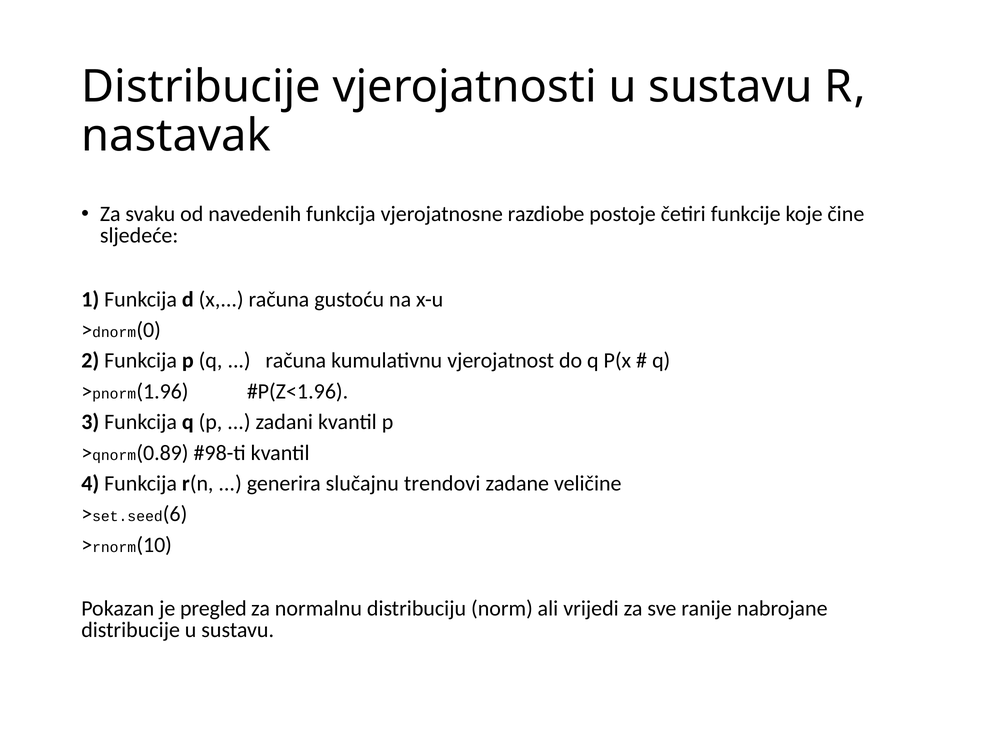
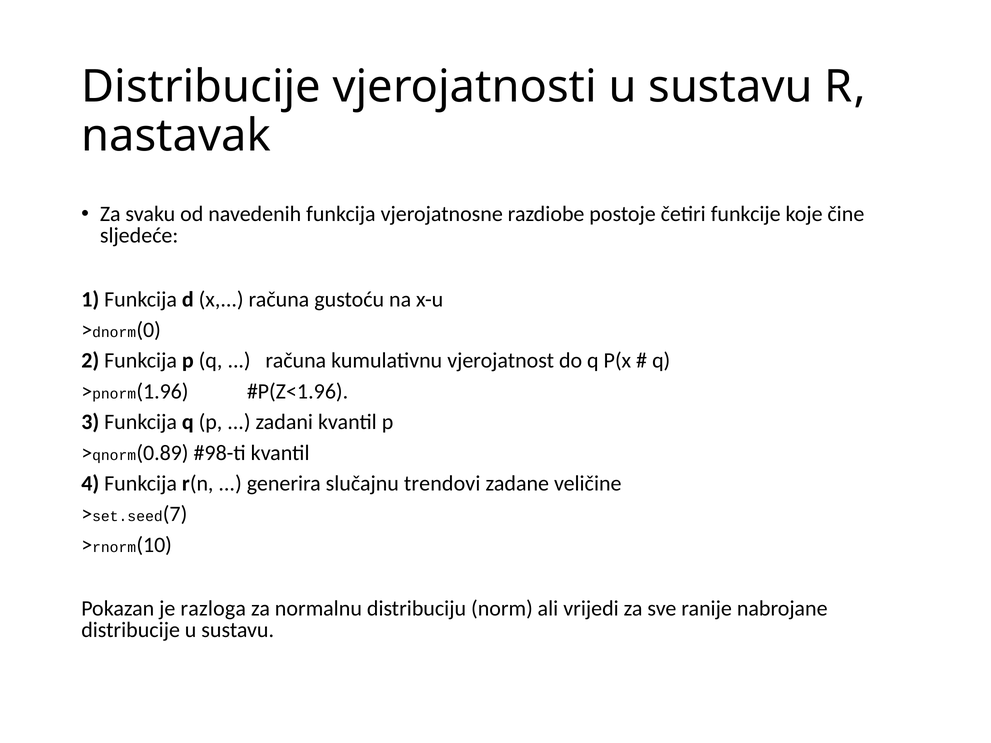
6: 6 -> 7 (175, 514)
pregled: pregled -> razloga (213, 609)
